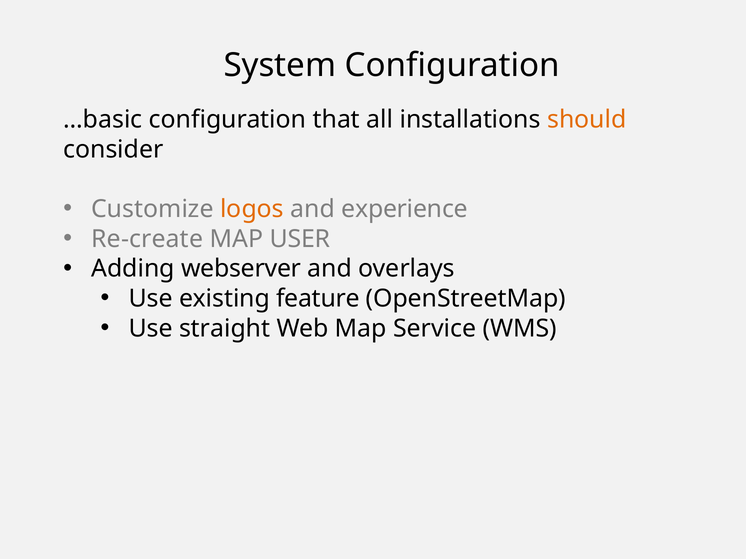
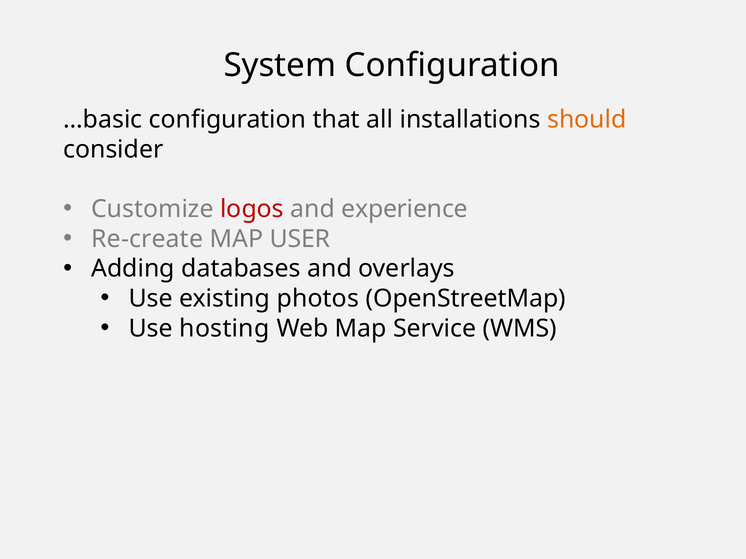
logos colour: orange -> red (252, 209)
webserver: webserver -> databases (241, 269)
feature: feature -> photos (318, 299)
straight: straight -> hosting (224, 329)
